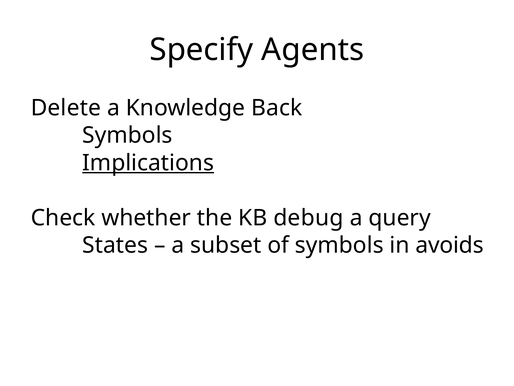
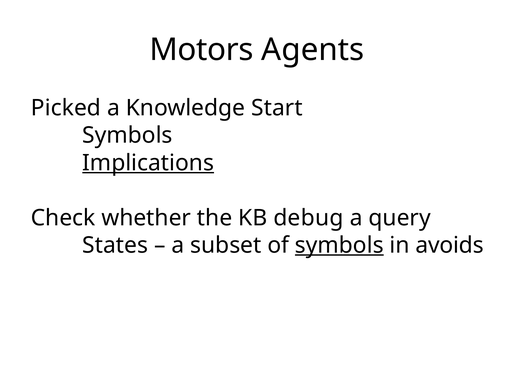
Specify: Specify -> Motors (201, 50)
Delete: Delete -> Picked (66, 108)
Back: Back -> Start (277, 108)
symbols underline: none -> present (339, 245)
